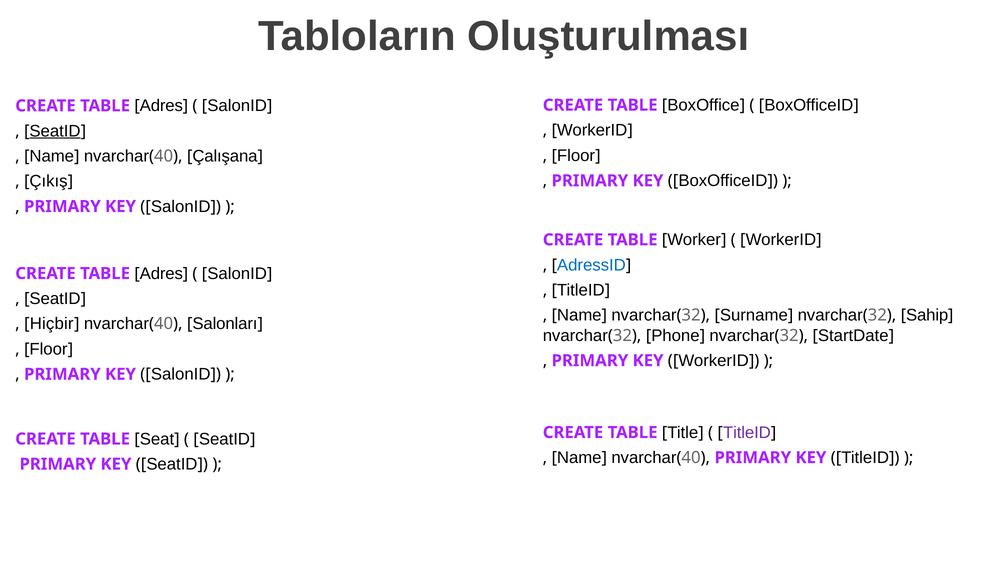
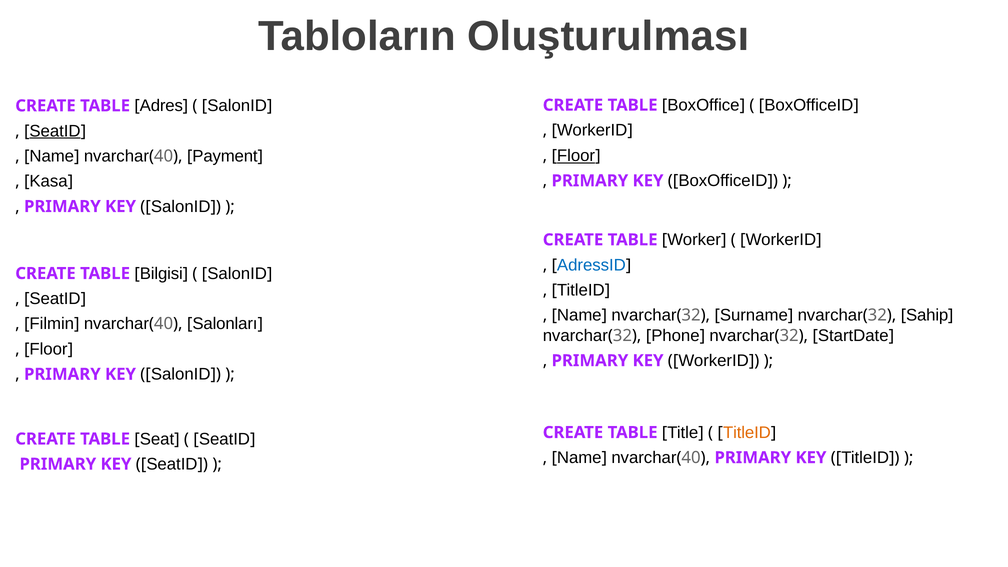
Floor underline: none -> present (576, 156)
Çalışana: Çalışana -> Payment (225, 156)
Çıkış: Çıkış -> Kasa (49, 181)
Adres: Adres -> Bilgisi (161, 273)
Hiçbir: Hiçbir -> Filmin (52, 324)
TitleID colour: purple -> orange (747, 432)
